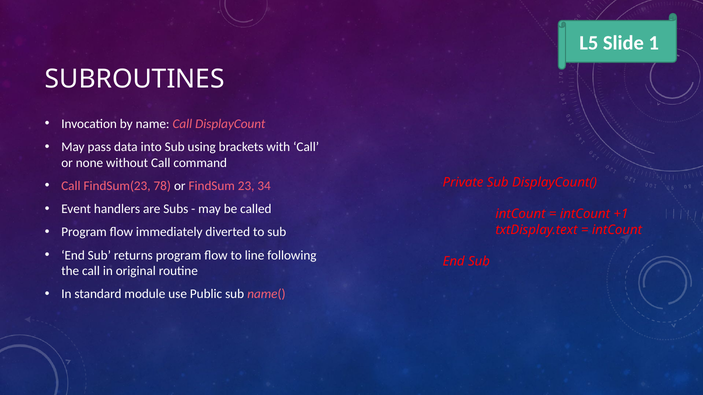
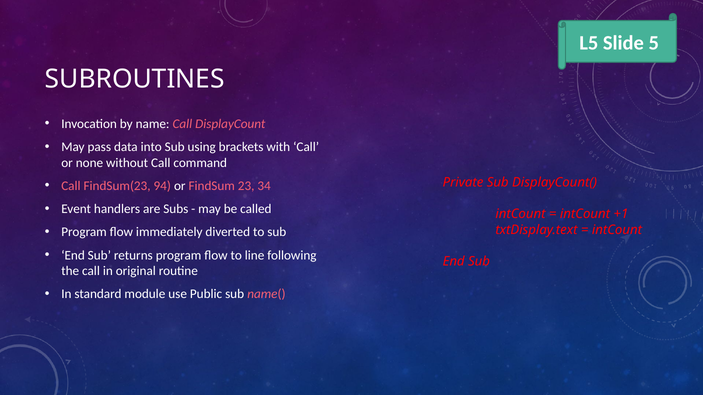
1: 1 -> 5 (654, 43)
78: 78 -> 94 (162, 186)
